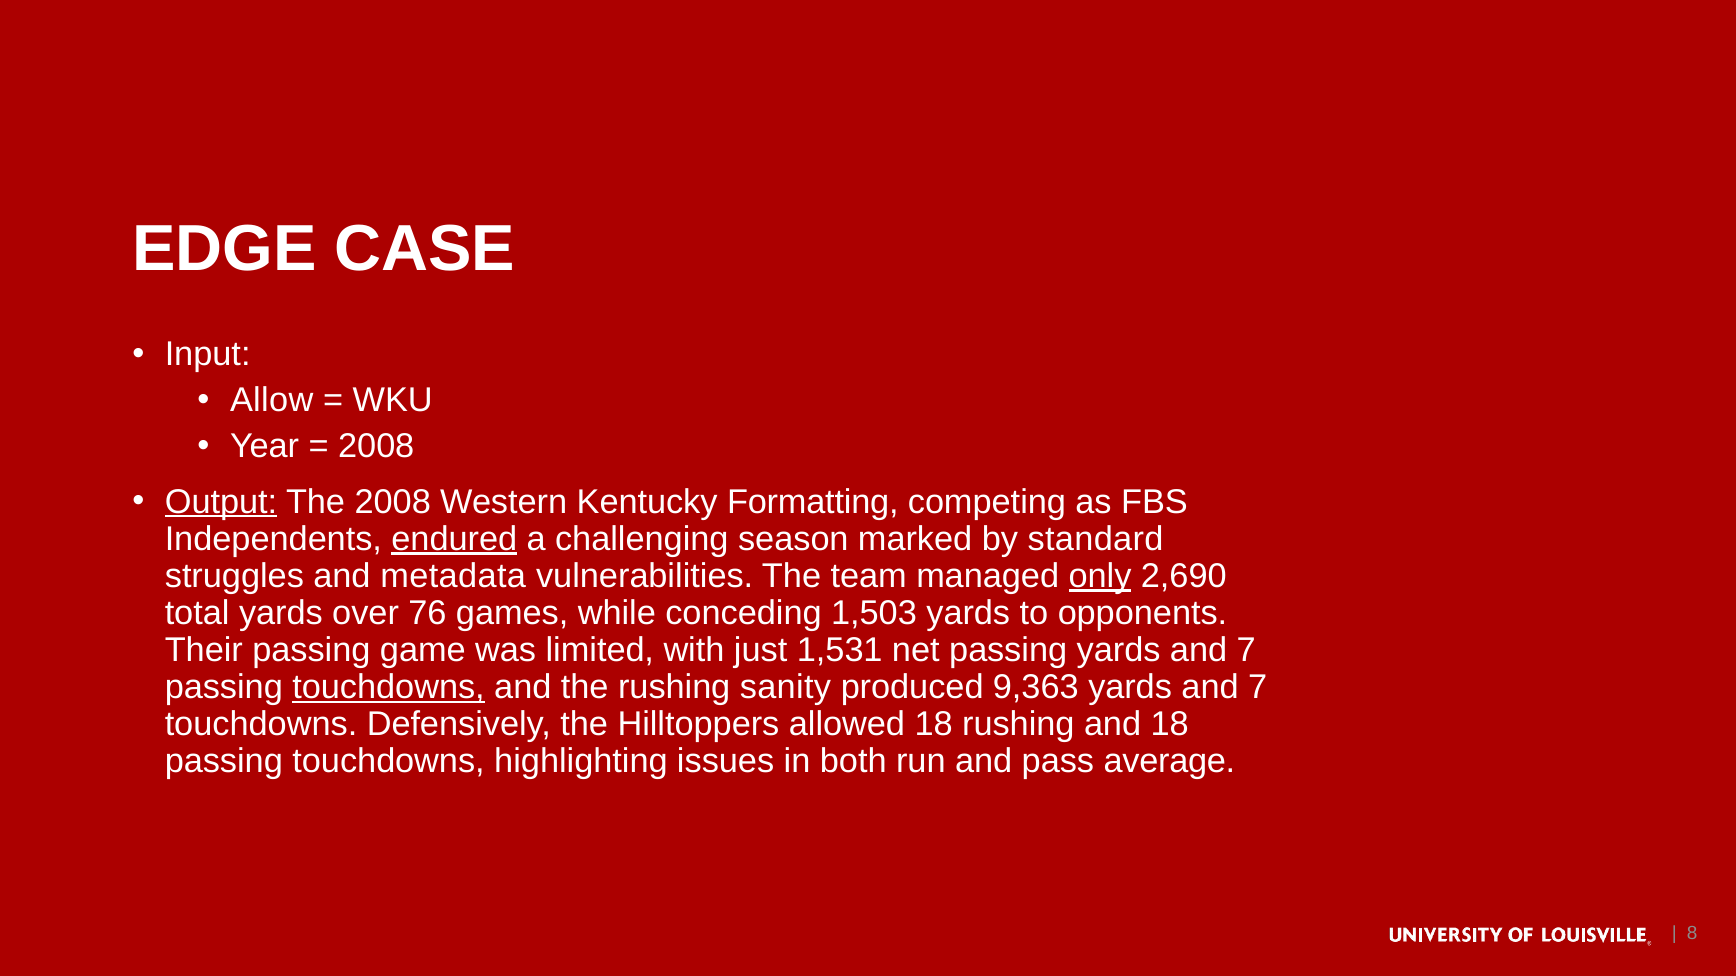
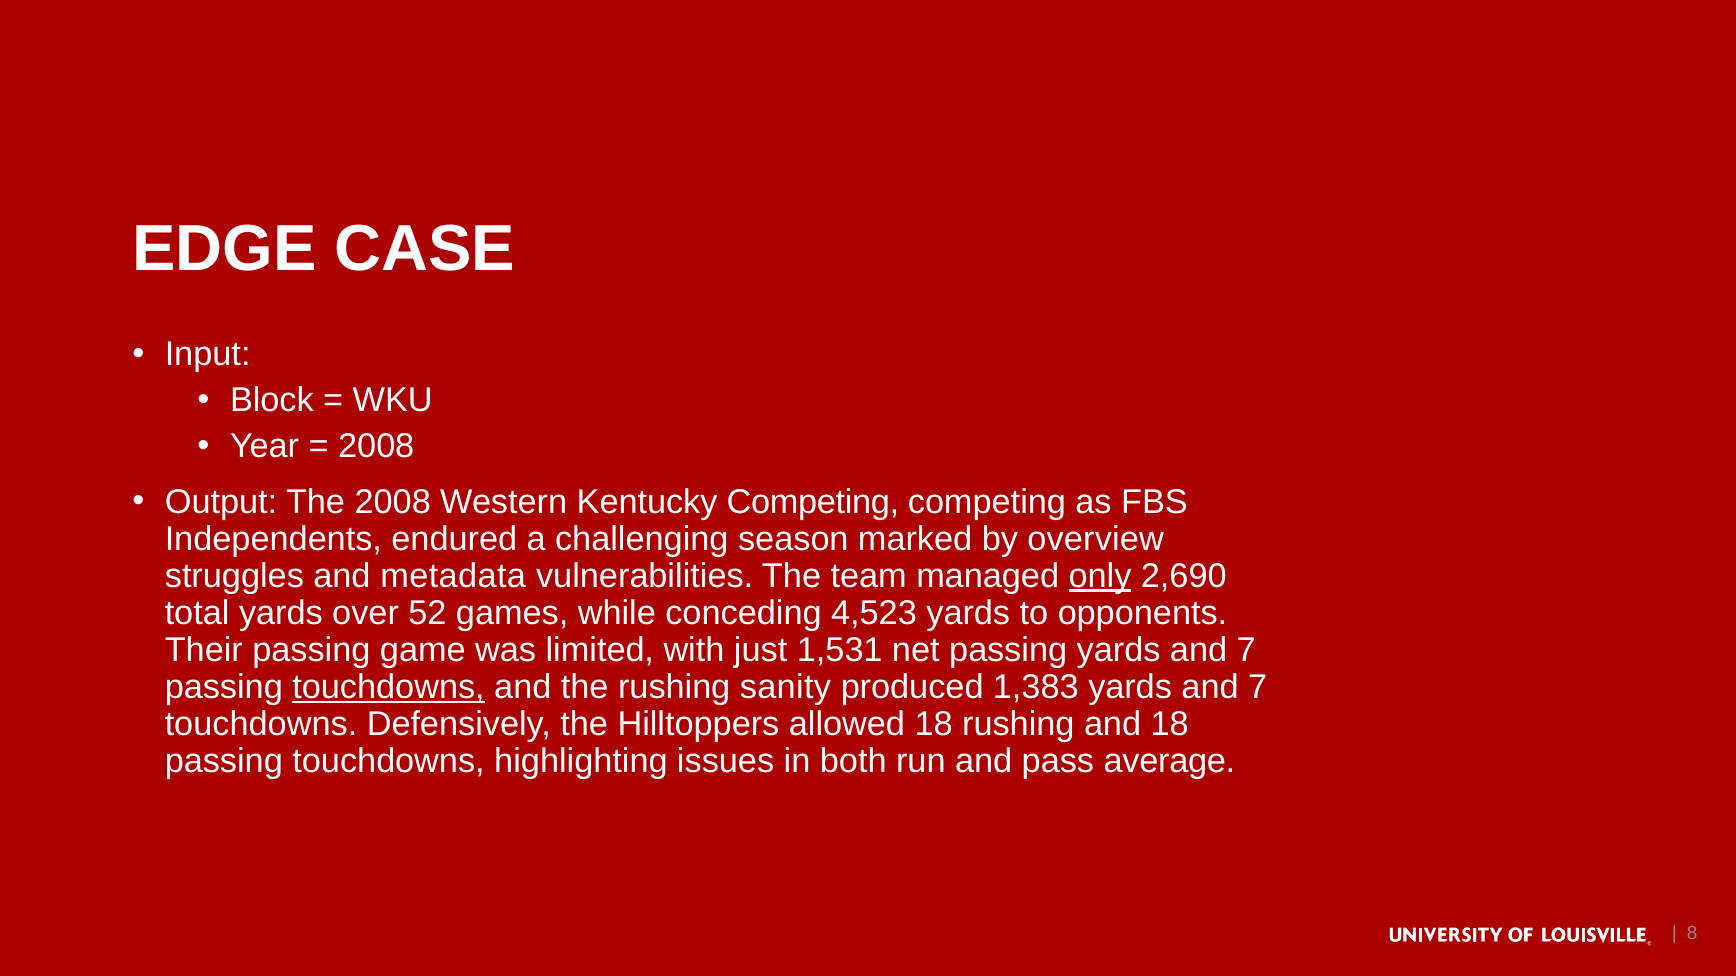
Allow: Allow -> Block (272, 401)
Output underline: present -> none (221, 502)
Kentucky Formatting: Formatting -> Competing (813, 502)
endured underline: present -> none (454, 539)
standard: standard -> overview (1096, 539)
76: 76 -> 52 (428, 613)
1,503: 1,503 -> 4,523 (874, 613)
9,363: 9,363 -> 1,383 (1036, 687)
